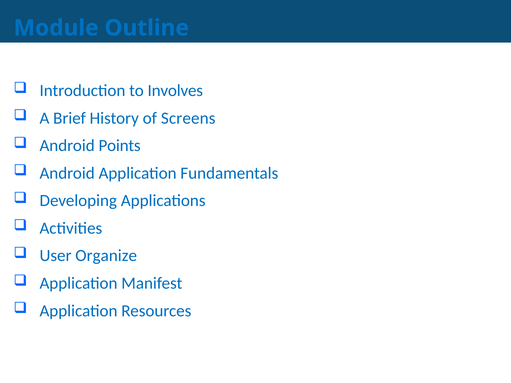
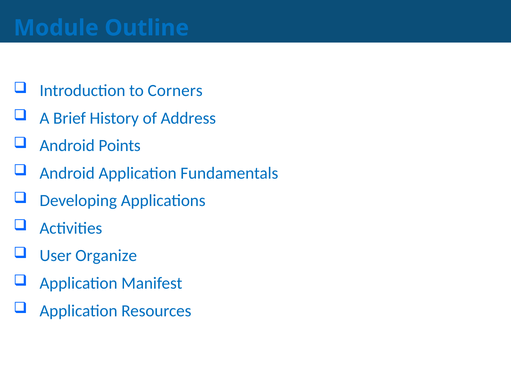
Involves: Involves -> Corners (175, 91)
Screens: Screens -> Address (188, 118)
